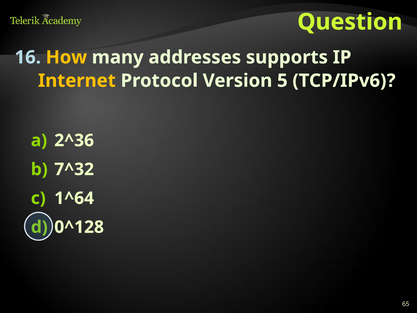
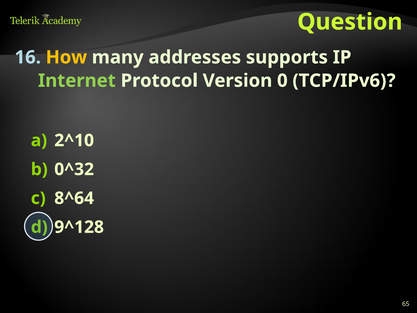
Internet colour: yellow -> light green (77, 81)
5: 5 -> 0 (282, 81)
2^36: 2^36 -> 2^10 (74, 140)
7^32: 7^32 -> 0^32 (74, 169)
1^64: 1^64 -> 8^64 (74, 198)
0^128: 0^128 -> 9^128 (79, 227)
